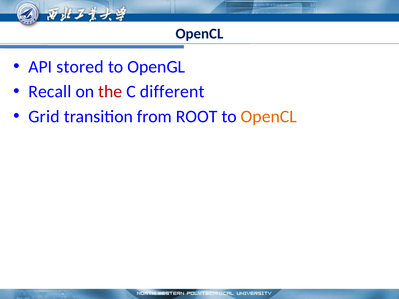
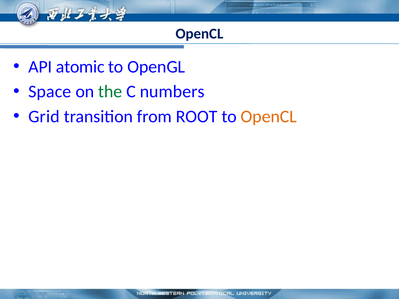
stored: stored -> atomic (80, 67)
Recall: Recall -> Space (50, 92)
the colour: red -> green (110, 92)
different: different -> numbers (172, 92)
